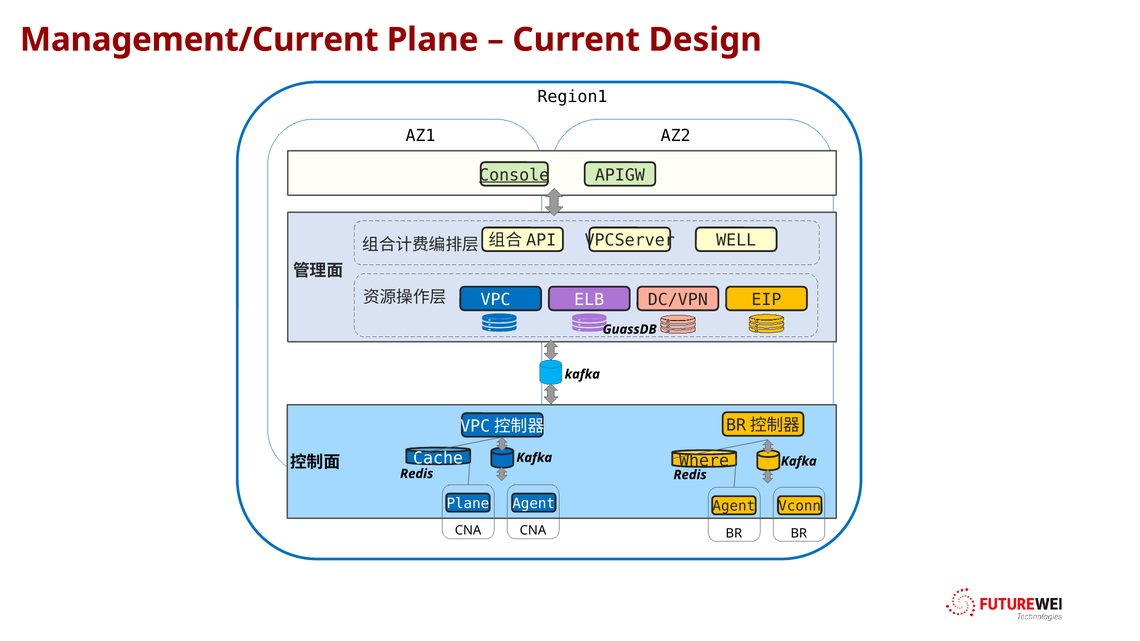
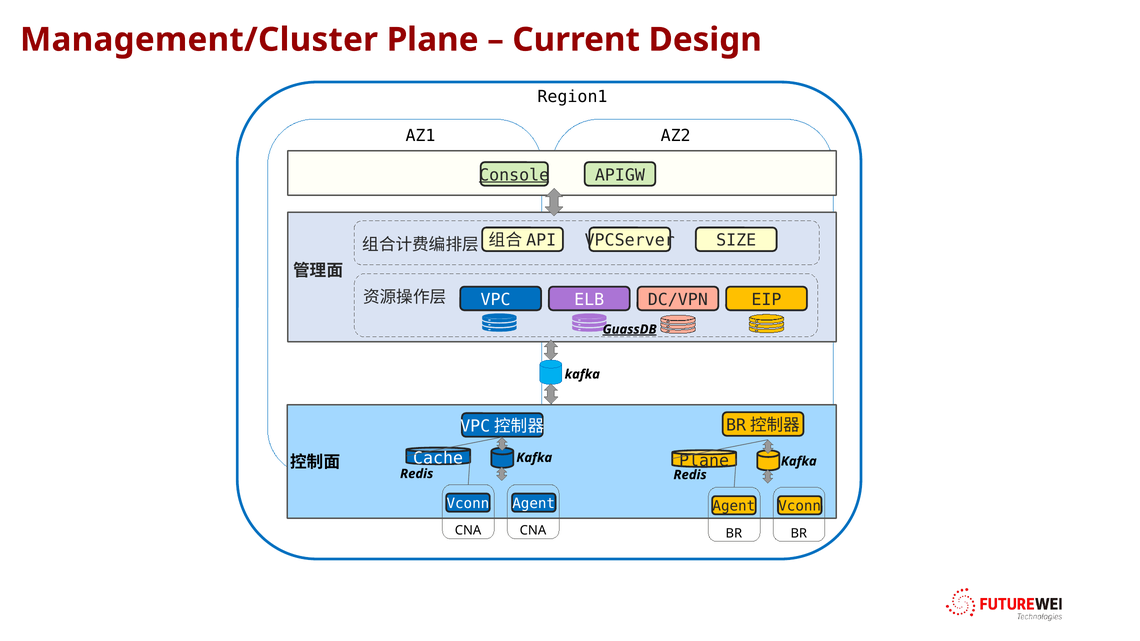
Management/Current: Management/Current -> Management/Cluster (199, 40)
WELL: WELL -> SIZE (736, 241)
GuassDB underline: none -> present (630, 330)
Where: Where -> Plane (704, 461)
Plane: Plane -> Vconn (468, 504)
